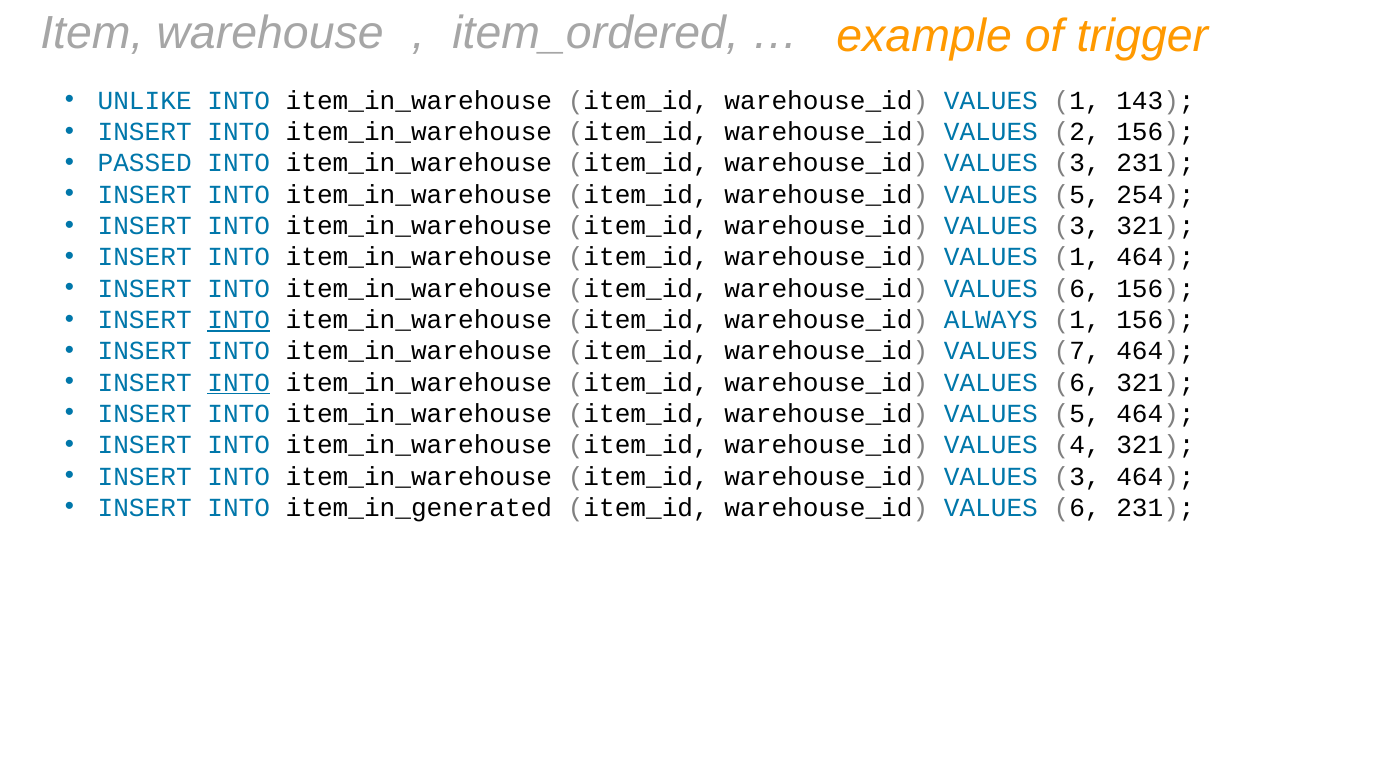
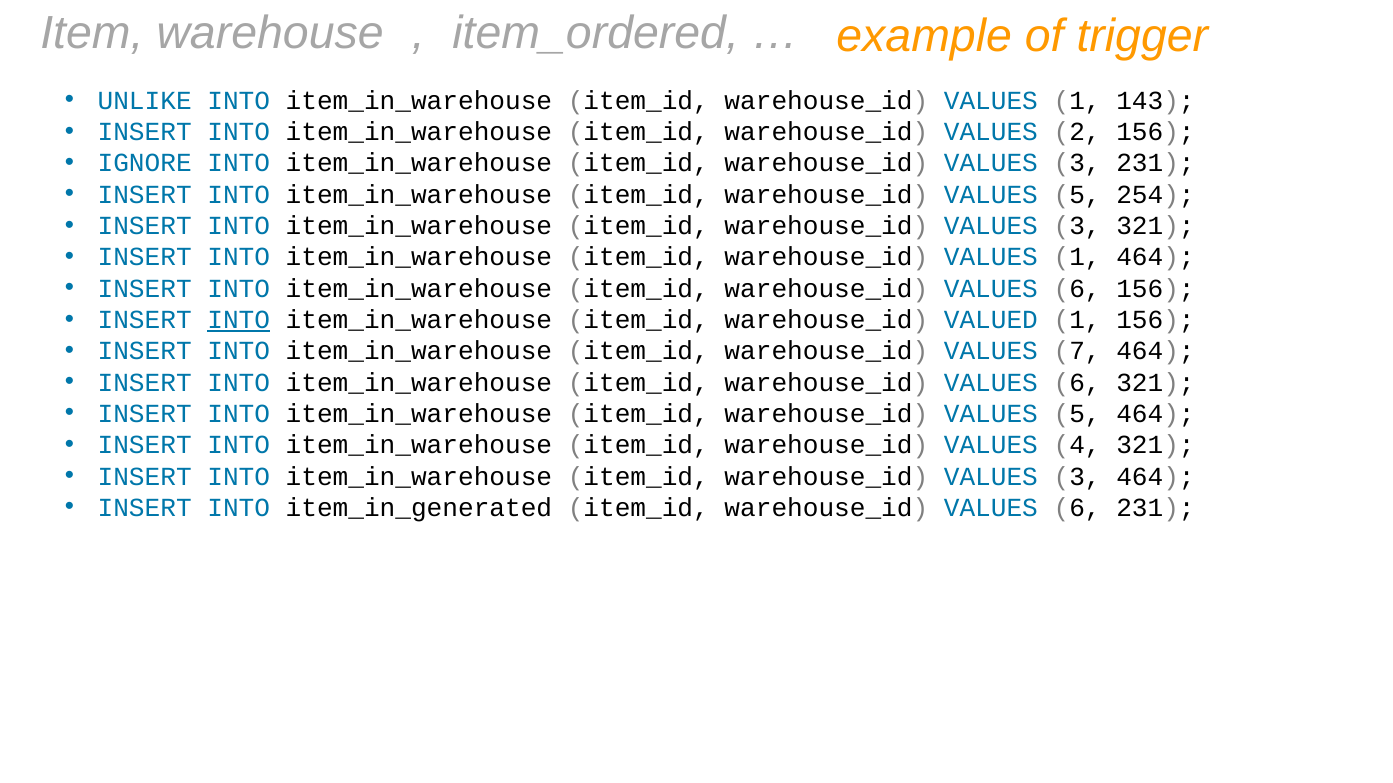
PASSED: PASSED -> IGNORE (145, 163)
ALWAYS: ALWAYS -> VALUED (991, 320)
INTO underline: present -> none (239, 383)
